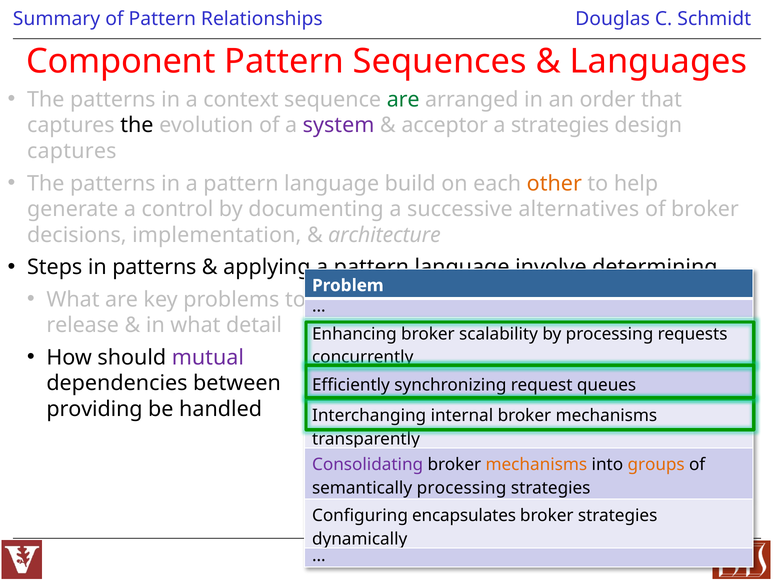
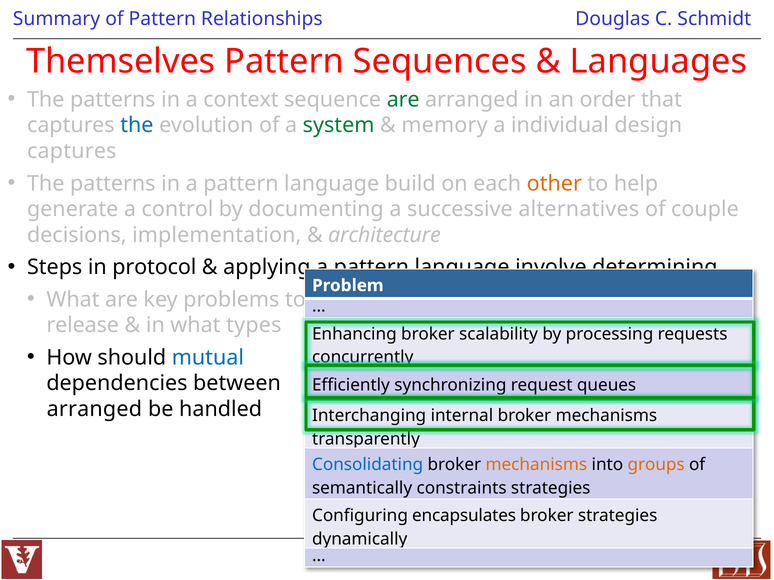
Component: Component -> Themselves (121, 61)
the colour: black -> blue (137, 125)
system colour: purple -> green (339, 125)
acceptor: acceptor -> memory (444, 125)
a strategies: strategies -> individual (560, 125)
of broker: broker -> couple (705, 209)
in patterns: patterns -> protocol (154, 267)
detail: detail -> types (254, 326)
mutual colour: purple -> blue (208, 358)
providing: providing -> arranged (94, 409)
Consolidating colour: purple -> blue (368, 465)
semantically processing: processing -> constraints (462, 488)
